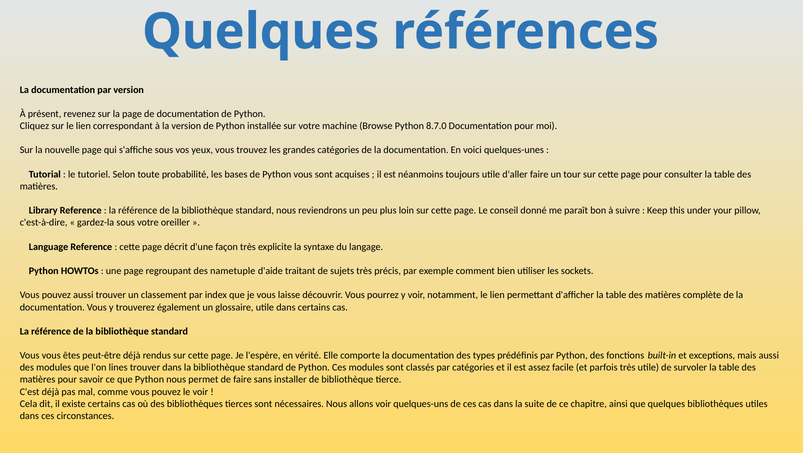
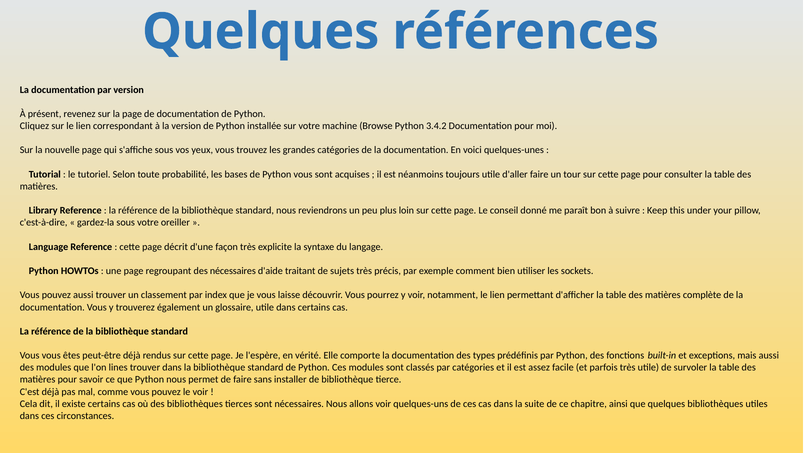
8.7.0: 8.7.0 -> 3.4.2 (436, 126)
des nametuple: nametuple -> nécessaires (233, 271)
